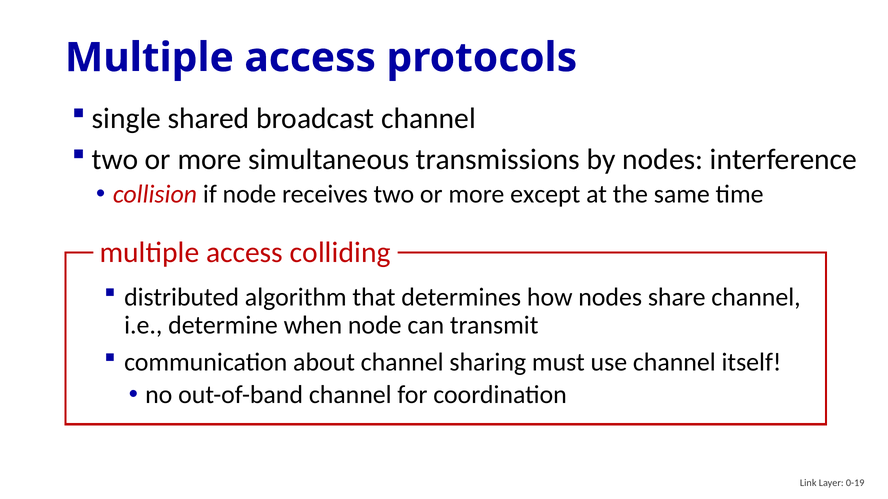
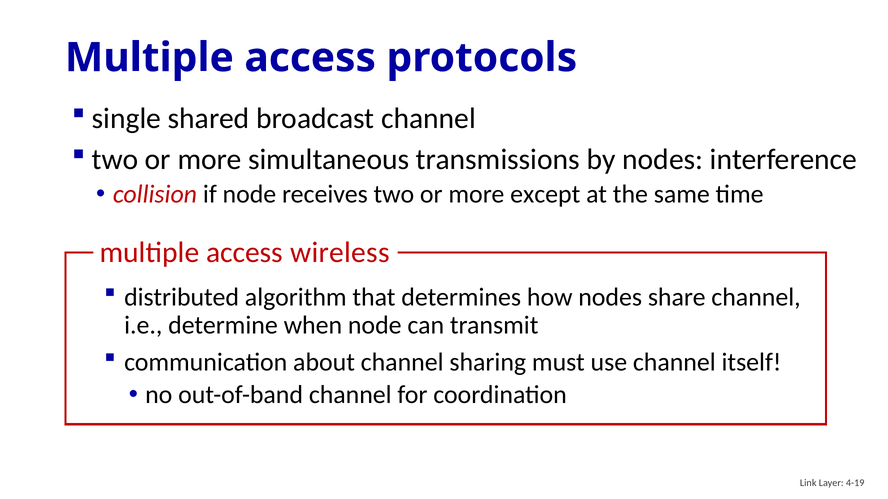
colliding: colliding -> wireless (340, 253)
0-19: 0-19 -> 4-19 (855, 483)
